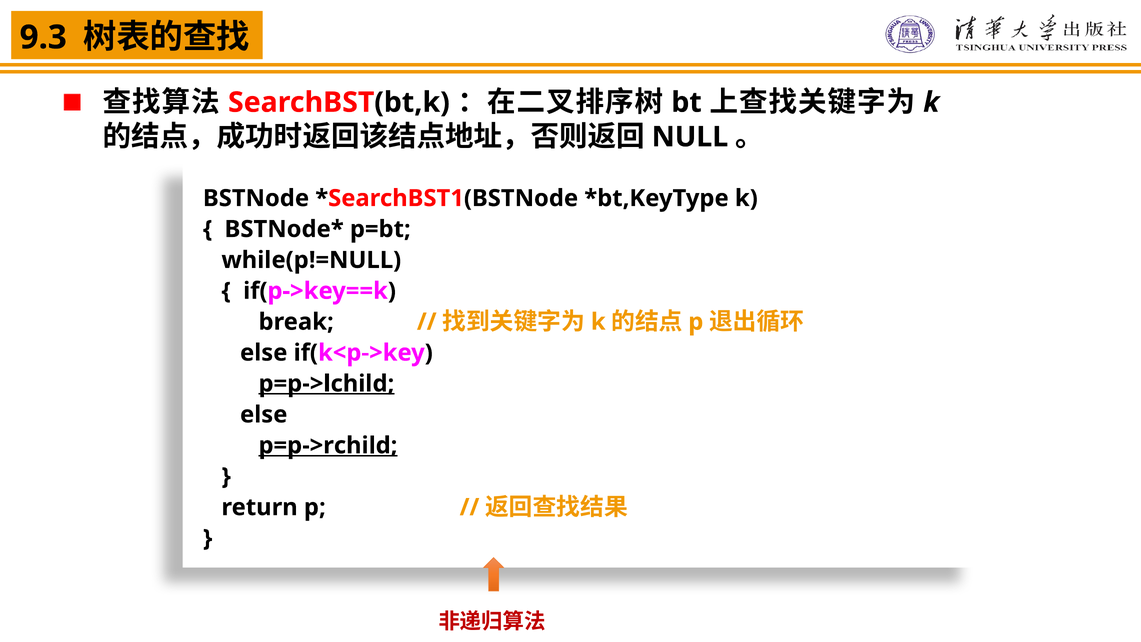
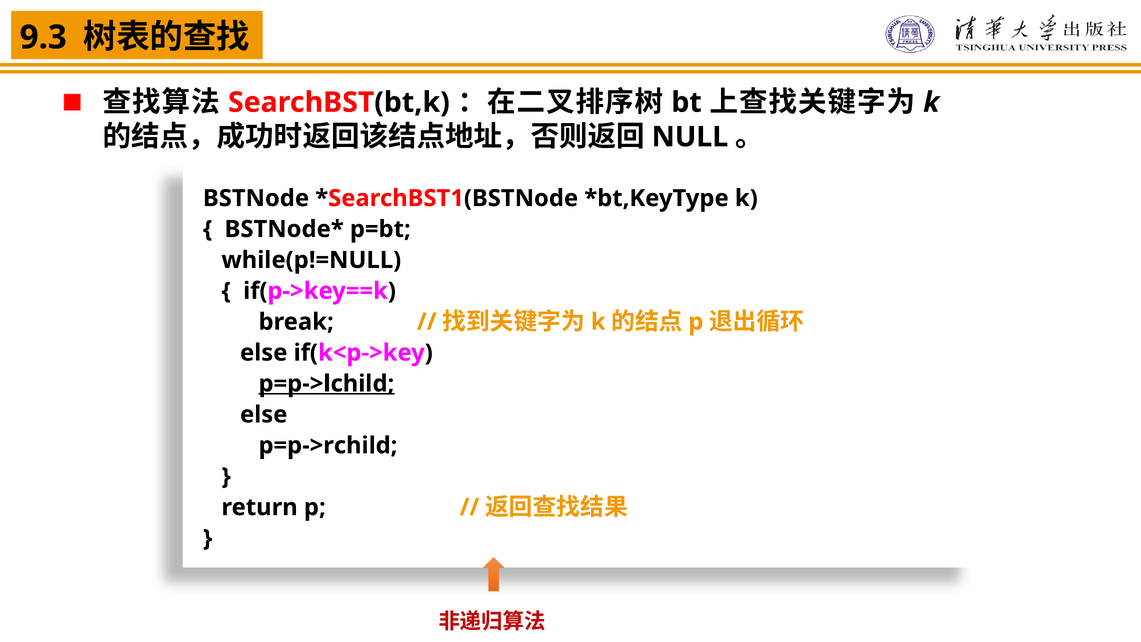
p=p->rchild underline: present -> none (328, 445)
